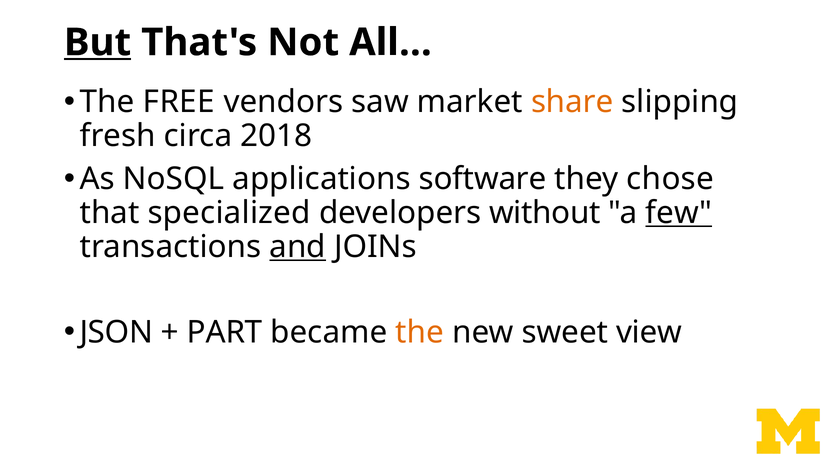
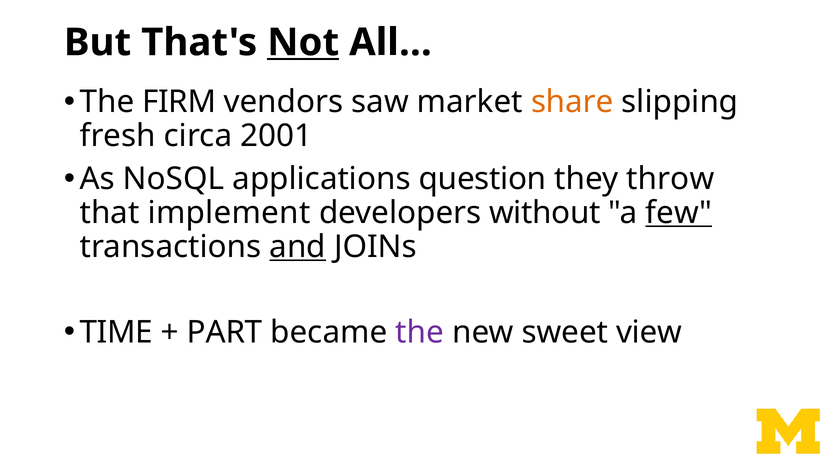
But underline: present -> none (98, 42)
Not underline: none -> present (303, 42)
FREE: FREE -> FIRM (179, 102)
2018: 2018 -> 2001 (276, 136)
software: software -> question (483, 179)
chose: chose -> throw (670, 179)
specialized: specialized -> implement (229, 213)
JSON: JSON -> TIME (116, 332)
the colour: orange -> purple (420, 332)
